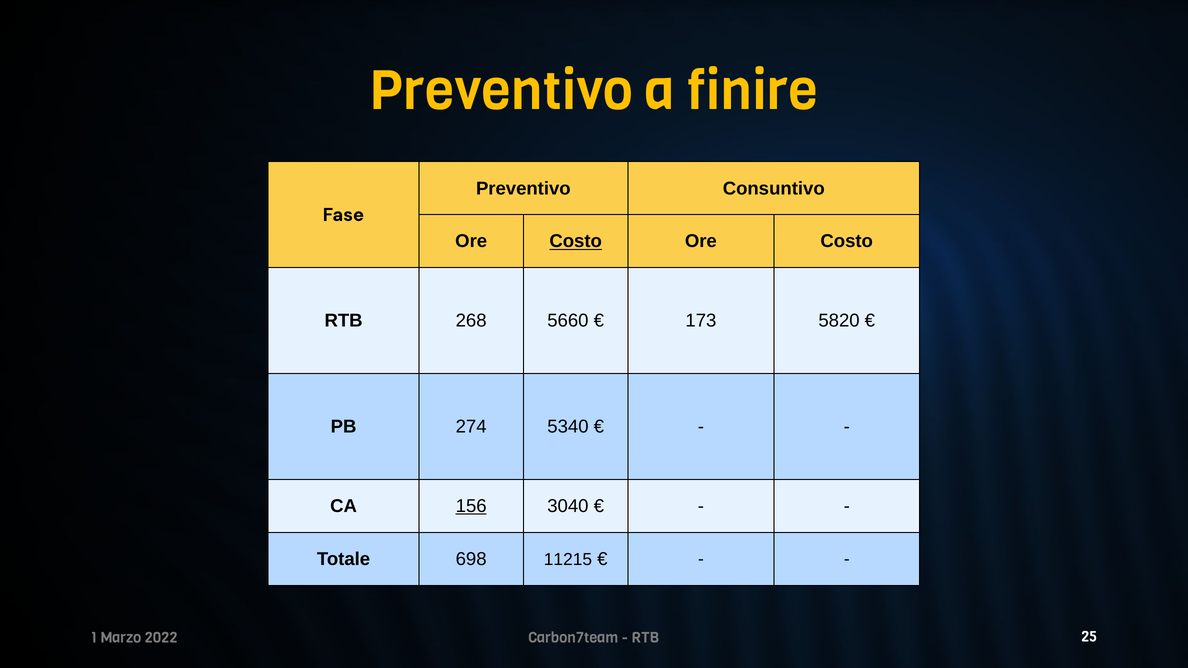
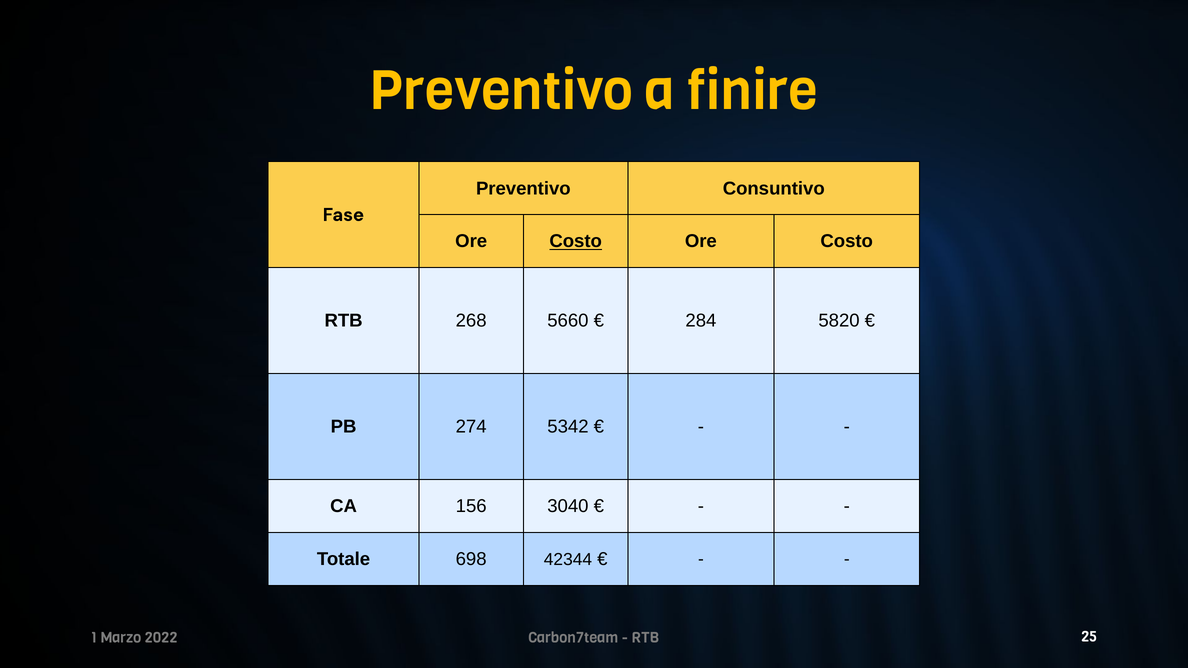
173: 173 -> 284 (701, 321)
5340: 5340 -> 5342 (568, 427)
156 underline: present -> none (471, 506)
11215: 11215 -> 42344 (568, 560)
